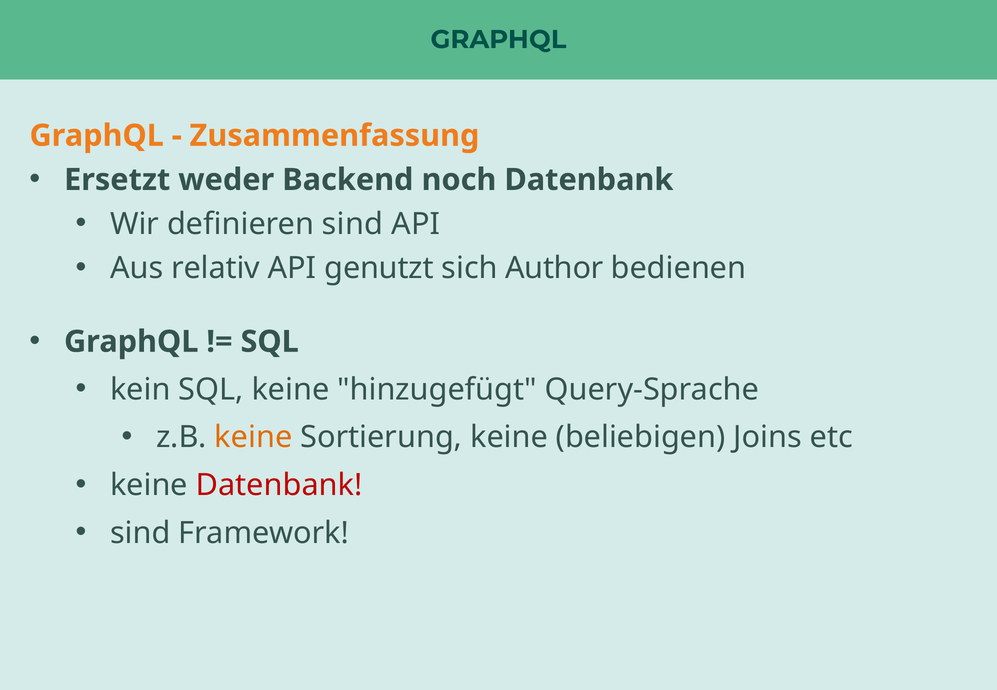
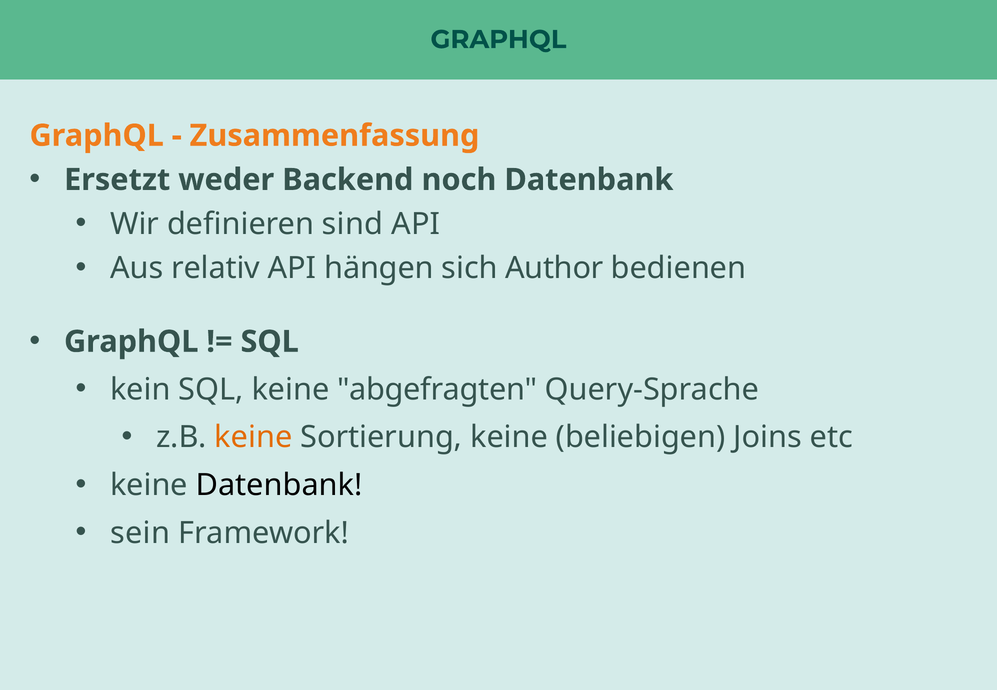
genutzt: genutzt -> hängen (379, 268)
hinzugefügt: hinzugefügt -> abgefragten (437, 390)
Datenbank colour: red -> black (279, 485)
sind: sind -> sein (140, 533)
